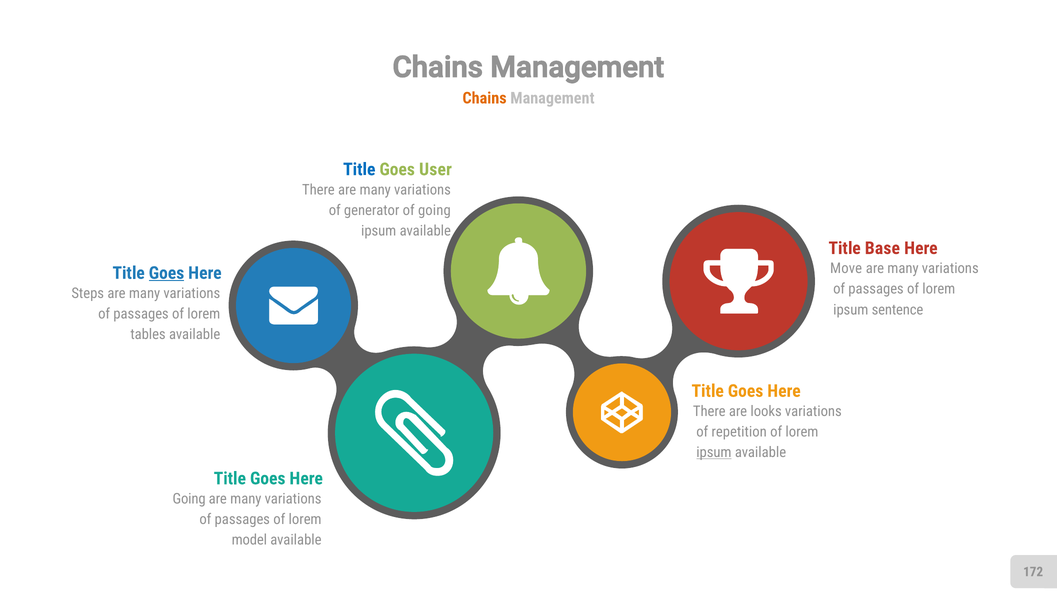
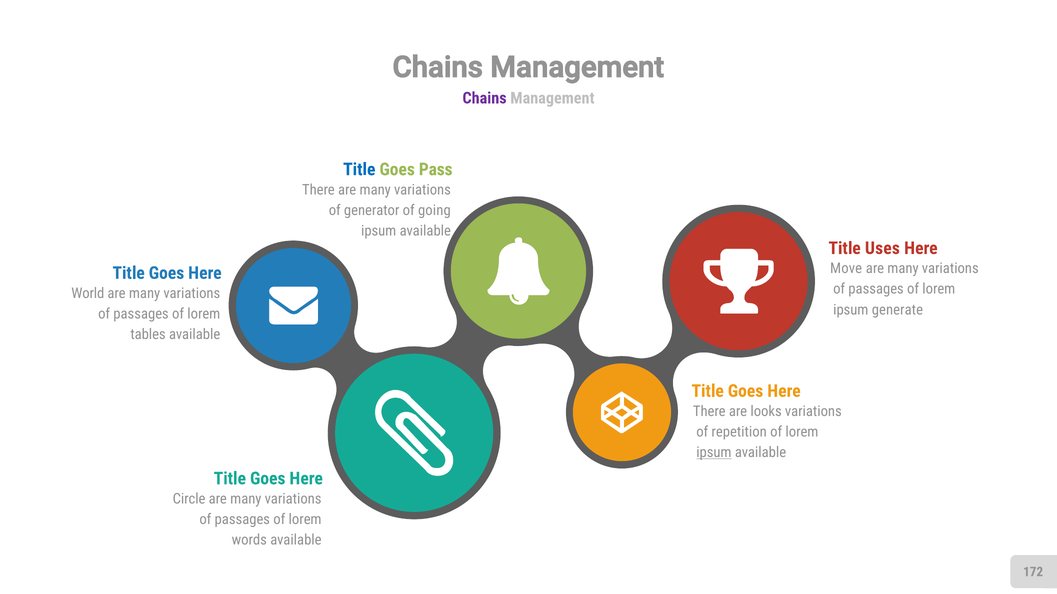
Chains colour: orange -> purple (484, 98)
User: User -> Pass (436, 170)
Base: Base -> Uses (882, 248)
Goes underline: present -> none (167, 273)
Steps: Steps -> World (88, 294)
sentence: sentence -> generate (897, 310)
Going: Going -> Circle (189, 499)
model: model -> words (249, 540)
